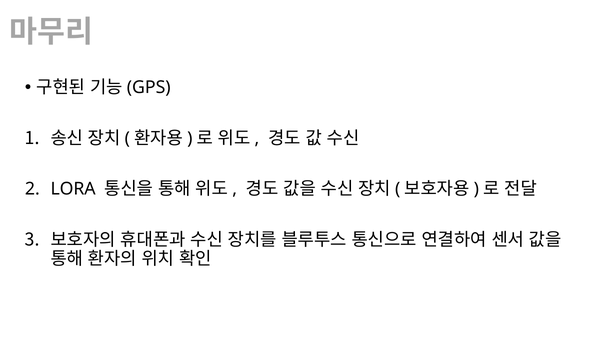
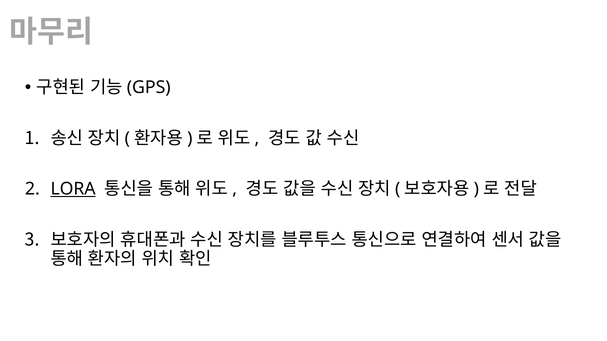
LORA underline: none -> present (73, 189)
